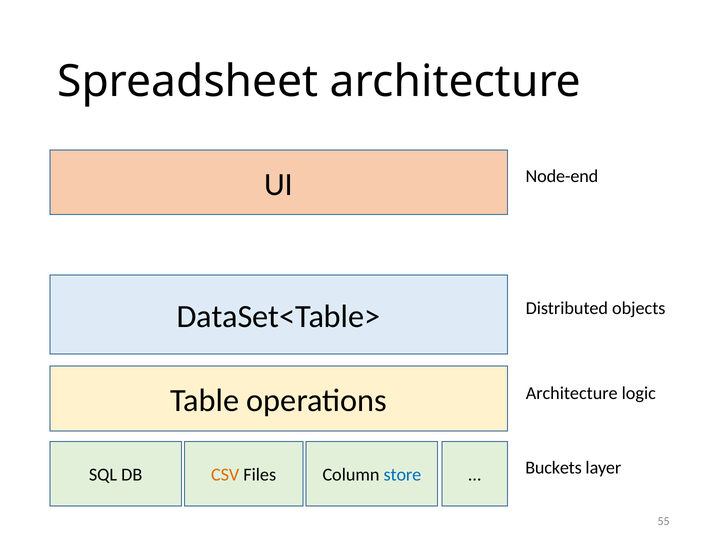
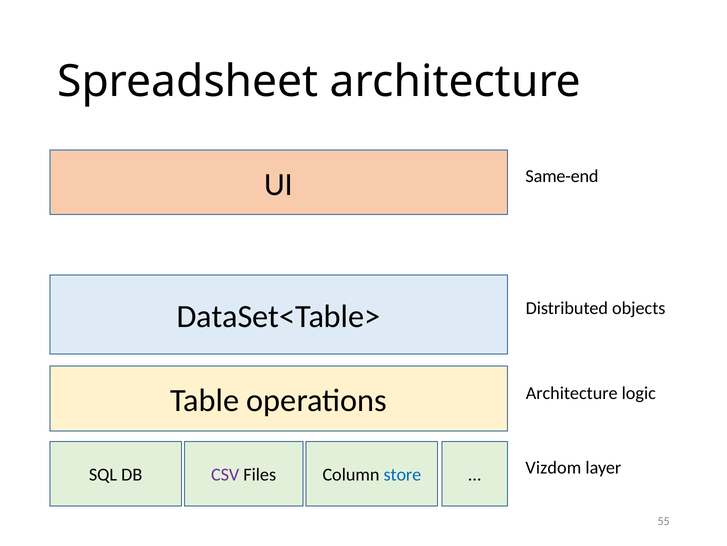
Node-end: Node-end -> Same-end (562, 176)
CSV colour: orange -> purple (225, 474)
Buckets: Buckets -> Vizdom (553, 467)
